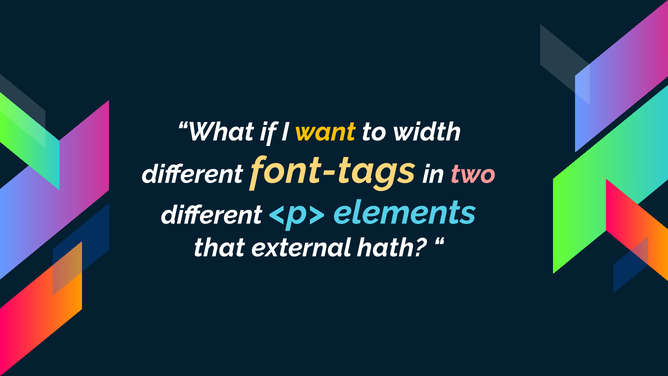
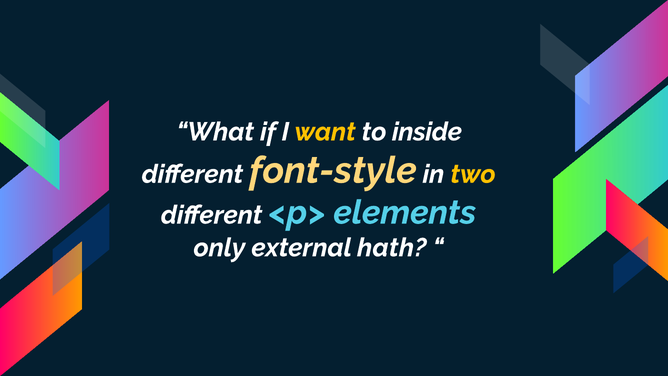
width: width -> inside (427, 132)
font-tags: font-tags -> font-style (333, 170)
two colour: pink -> yellow (473, 174)
that: that -> only (219, 248)
